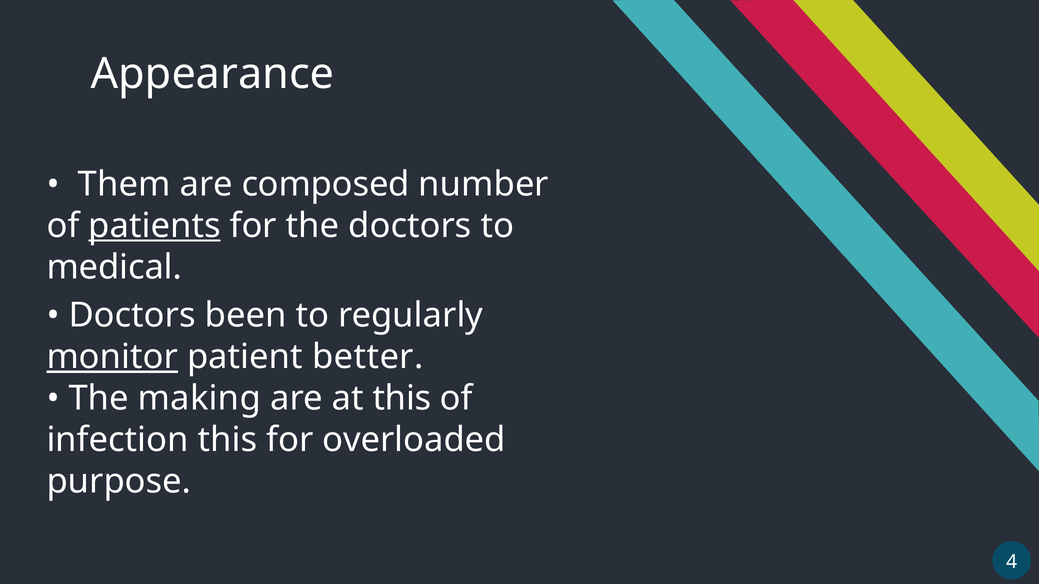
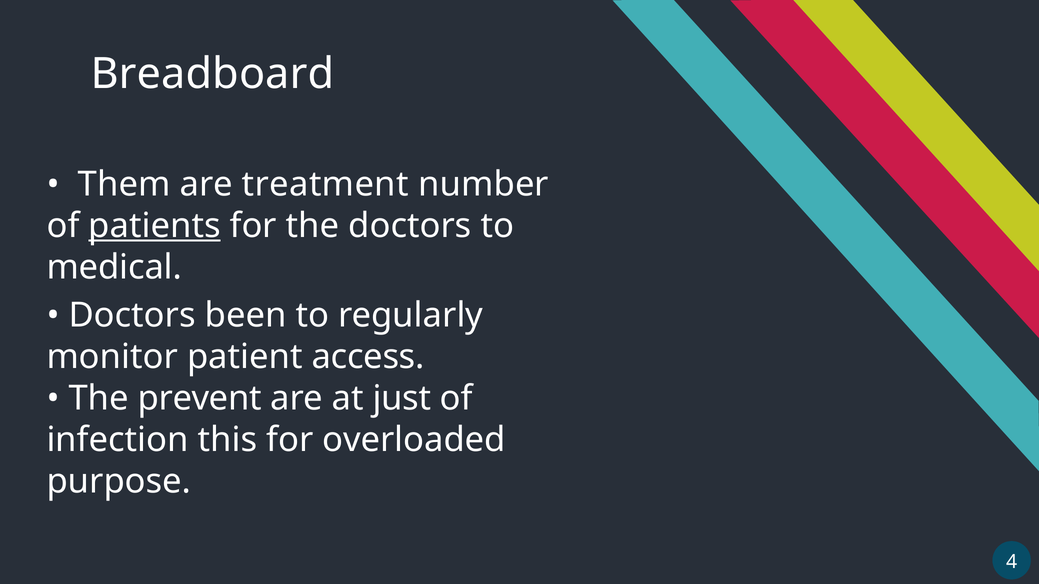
Appearance: Appearance -> Breadboard (212, 74)
composed: composed -> treatment (325, 184)
monitor underline: present -> none (112, 357)
better: better -> access (368, 357)
making: making -> prevent (200, 399)
at this: this -> just (402, 399)
